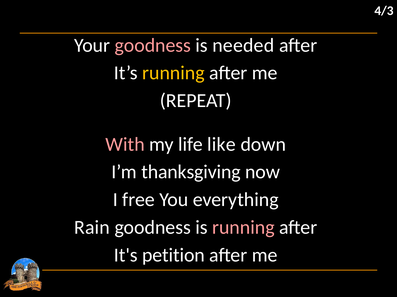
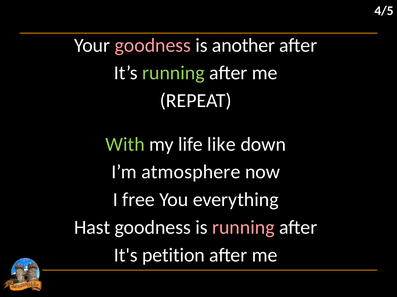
4/3: 4/3 -> 4/5 (384, 11)
needed: needed -> another (243, 45)
running colour: yellow -> light green (173, 73)
With colour: pink -> light green (125, 145)
thanksgiving: thanksgiving -> atmosphere (191, 172)
Rain: Rain -> Hast (92, 228)
